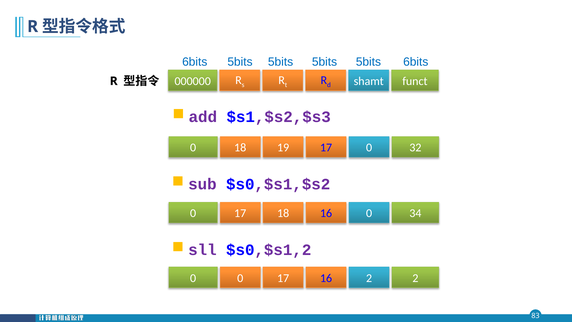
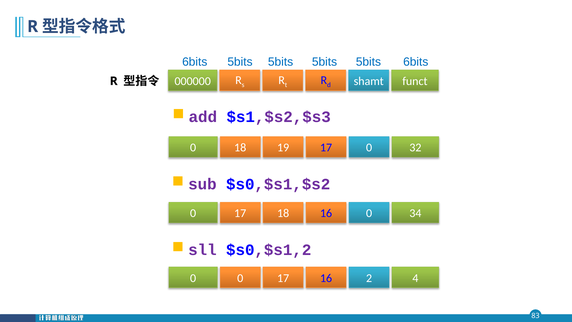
16 2: 2 -> 4 (415, 278)
